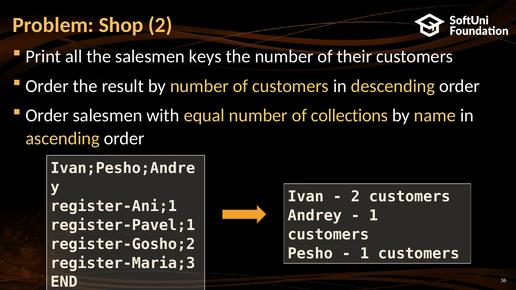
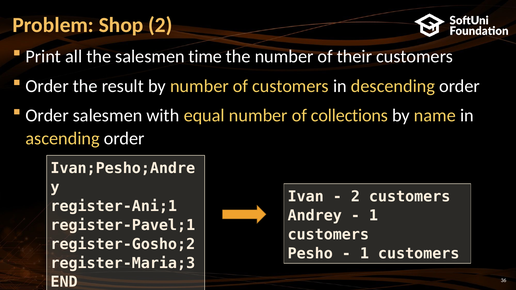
keys: keys -> time (205, 57)
